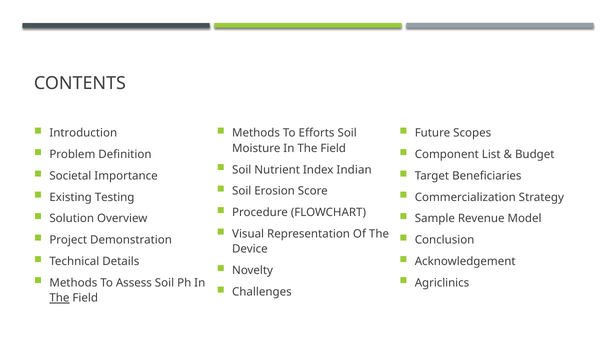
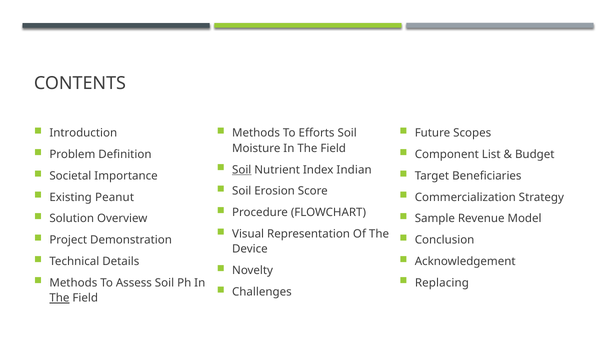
Soil underline: none -> present (242, 170)
Testing: Testing -> Peanut (115, 198)
Agriclinics: Agriclinics -> Replacing (442, 283)
